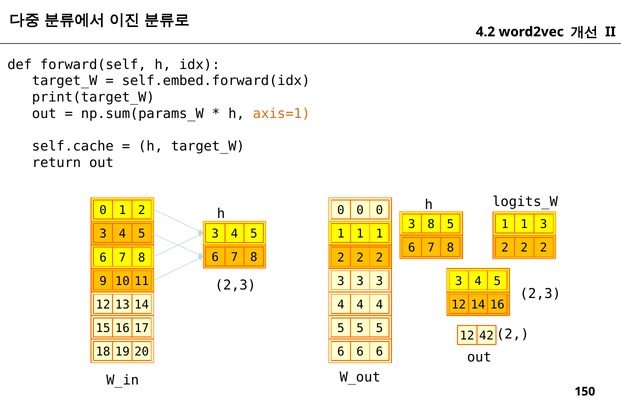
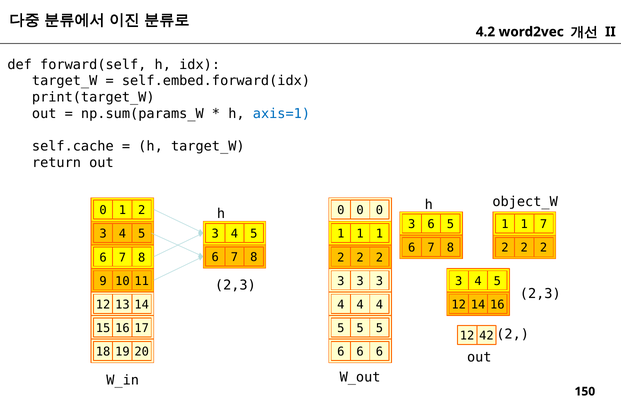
axis=1 colour: orange -> blue (281, 114)
logits_W: logits_W -> object_W (525, 202)
3 8: 8 -> 6 (431, 224)
1 3: 3 -> 7 (544, 224)
